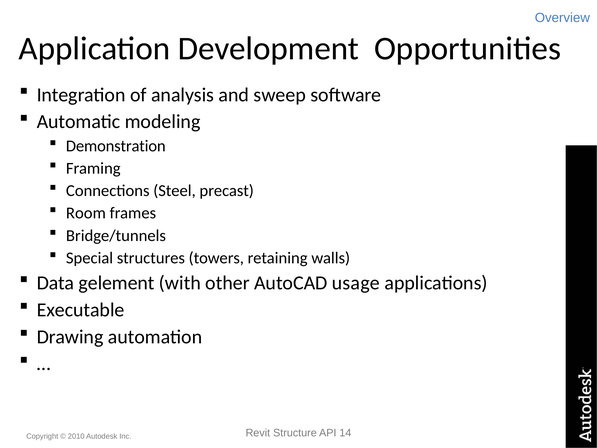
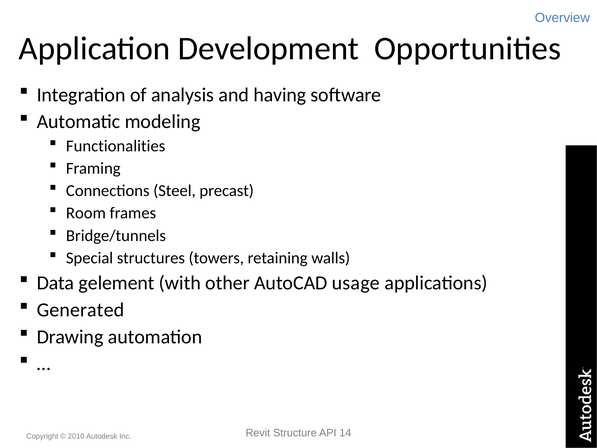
sweep: sweep -> having (280, 95)
Demonstration: Demonstration -> Functionalities (116, 146)
Executable: Executable -> Generated (80, 310)
